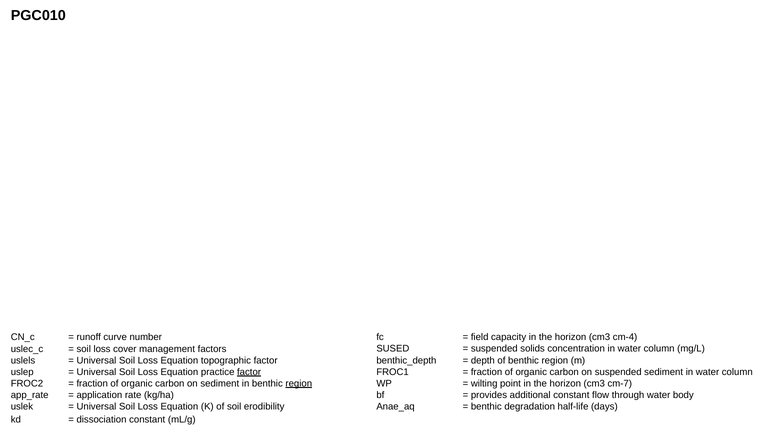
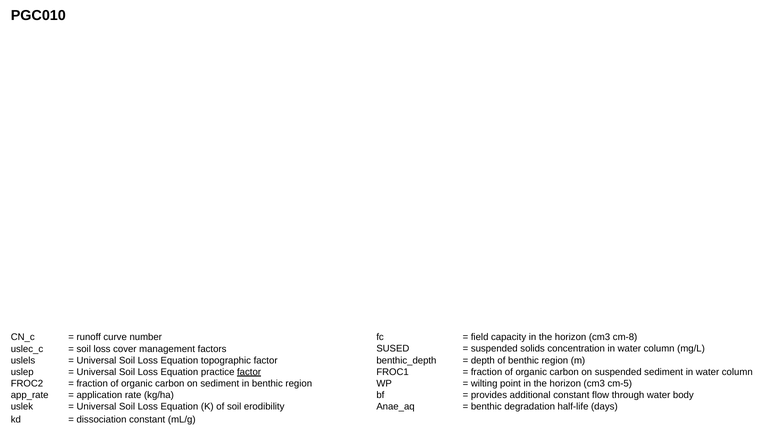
cm-4: cm-4 -> cm-8 (625, 337)
cm-7: cm-7 -> cm-5 (620, 383)
region underline: present -> none (299, 383)
